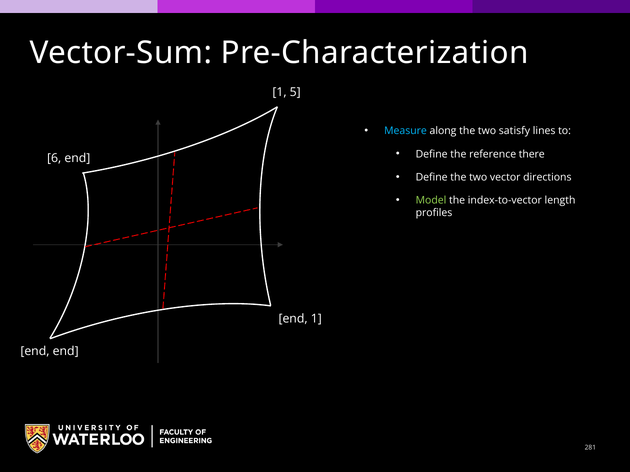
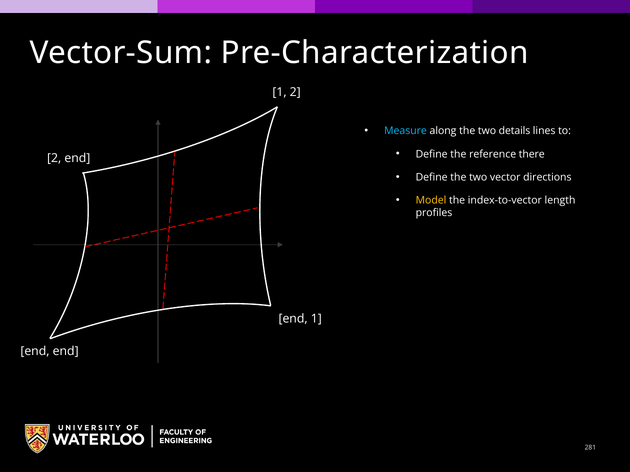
5: 5 -> 2 (295, 92)
satisfy: satisfy -> details (515, 131)
6: 6 -> 2 (54, 159)
Model colour: light green -> yellow (431, 200)
